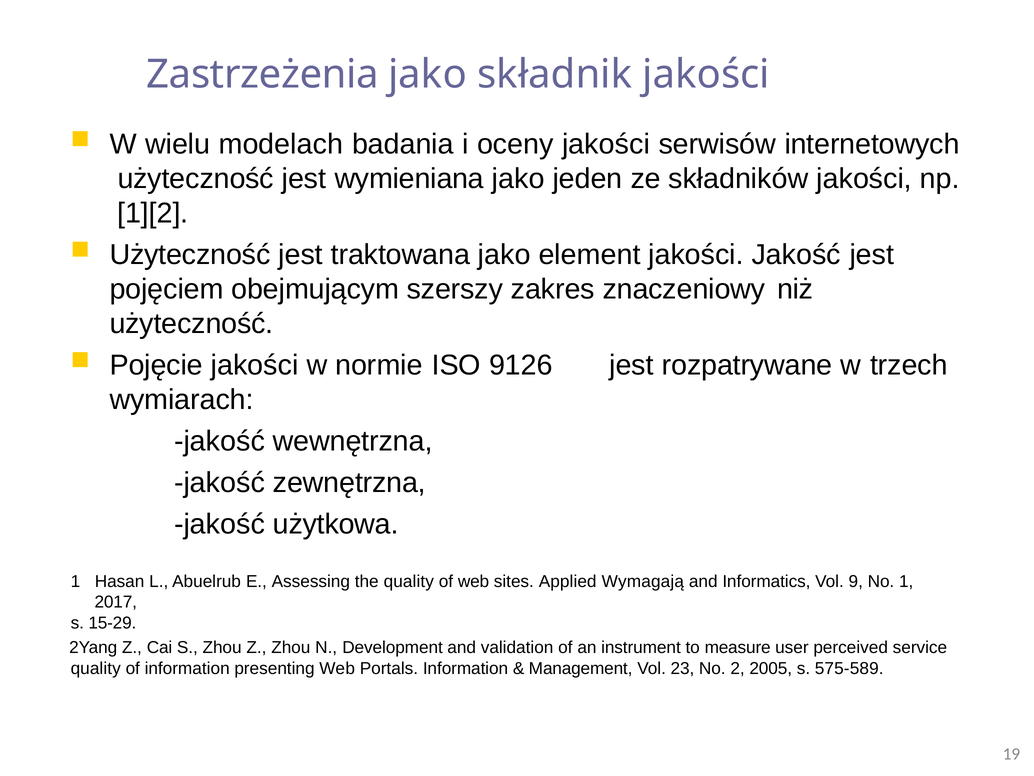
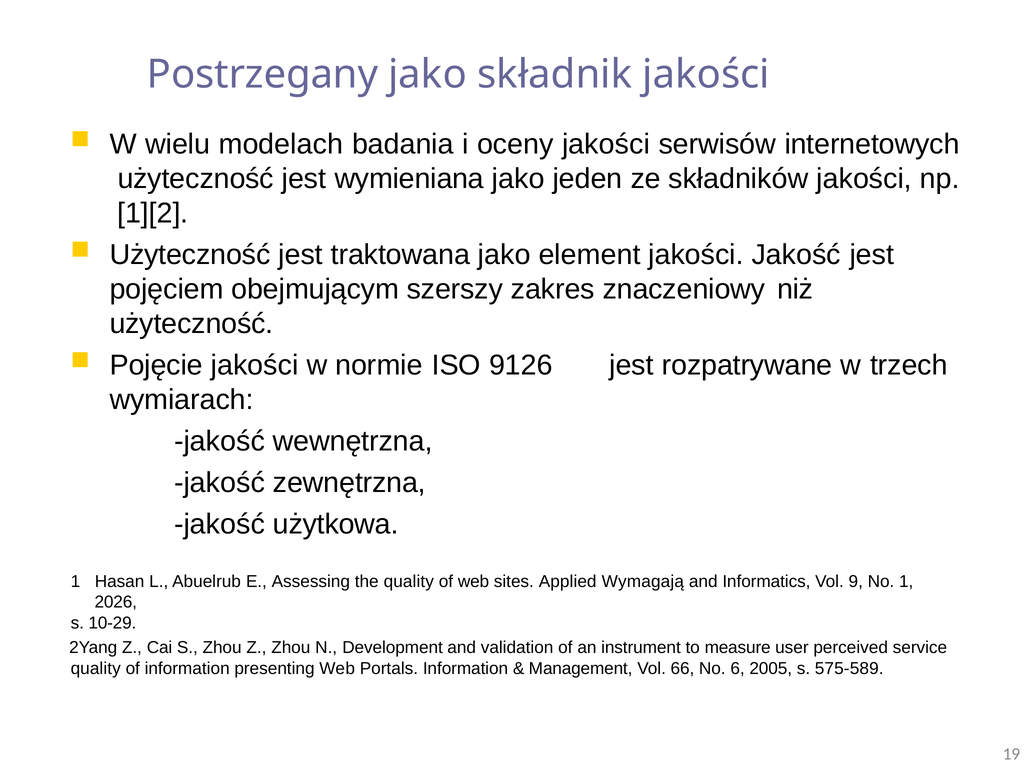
Zastrzeżenia: Zastrzeżenia -> Postrzegany (263, 74)
2017: 2017 -> 2026 (116, 602)
15-29: 15-29 -> 10-29 (112, 623)
23: 23 -> 66 (682, 668)
2: 2 -> 6 (738, 668)
